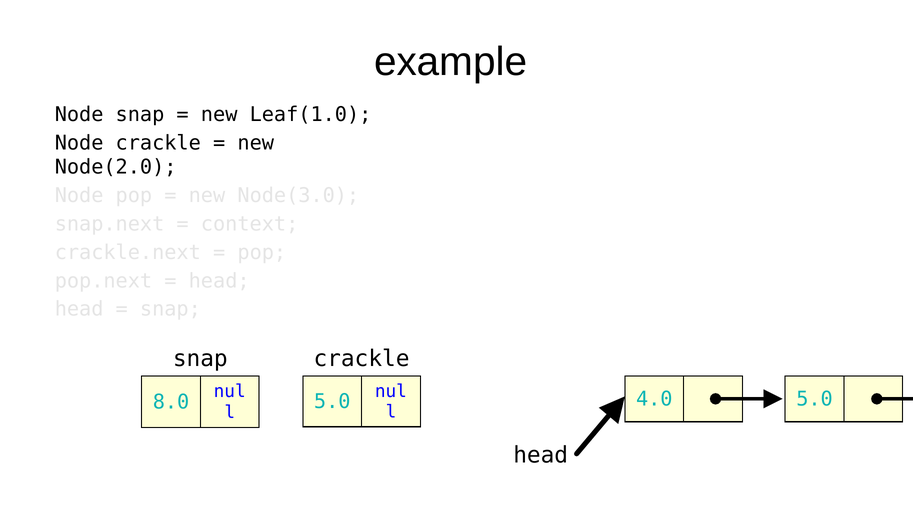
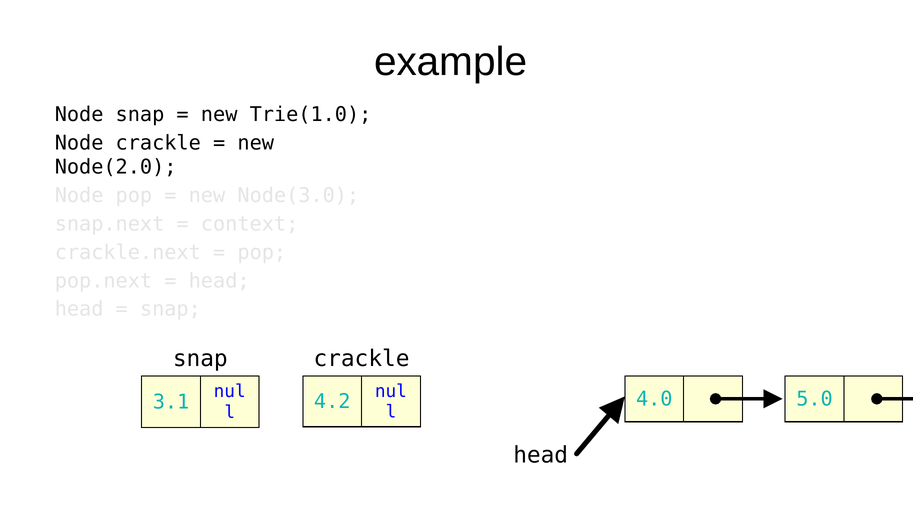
Leaf(1.0: Leaf(1.0 -> Trie(1.0 (311, 114)
5.0: 5.0 -> 4.2 (332, 401)
8.0: 8.0 -> 3.1 (171, 402)
